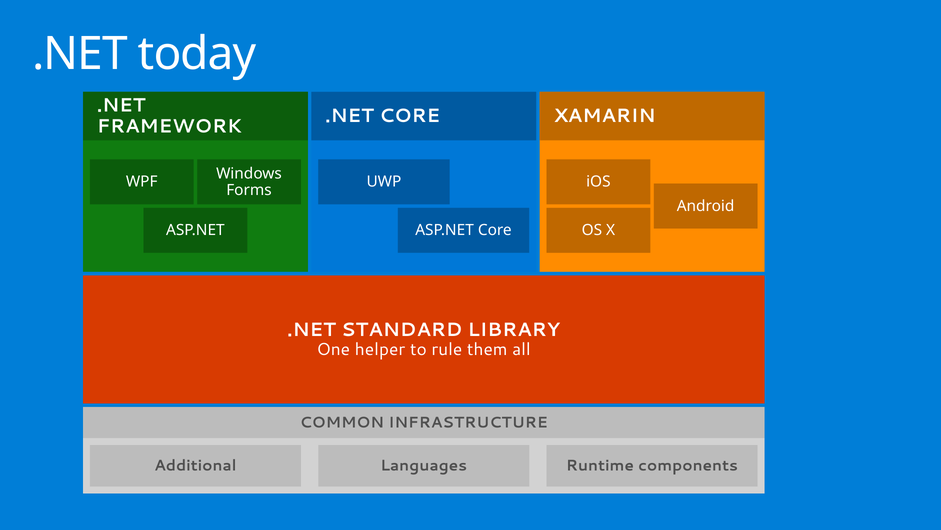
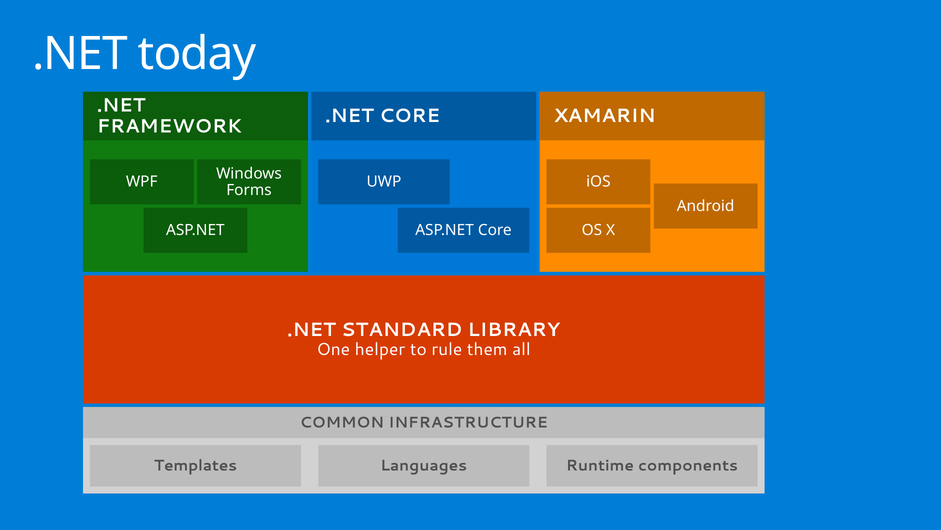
Additional: Additional -> Templates (195, 465)
